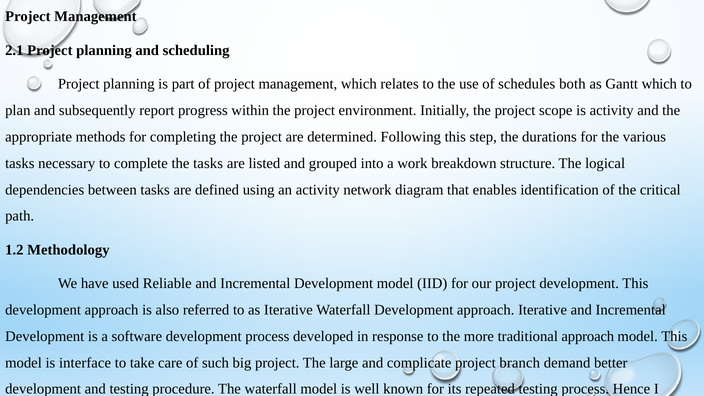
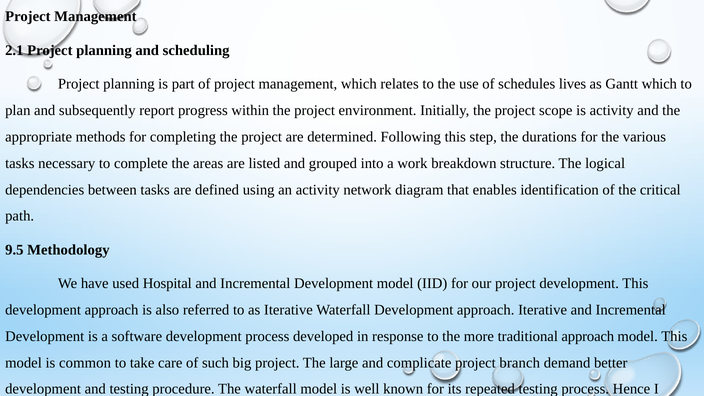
both: both -> lives (573, 84)
the tasks: tasks -> areas (208, 163)
1.2: 1.2 -> 9.5 (14, 250)
Reliable: Reliable -> Hospital (167, 284)
interface: interface -> common (85, 363)
